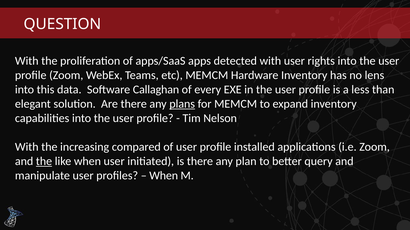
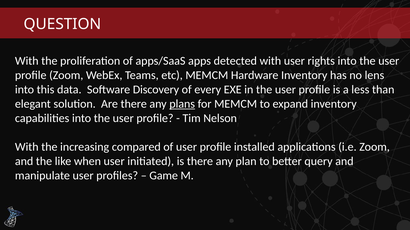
Callaghan: Callaghan -> Discovery (156, 90)
the underline: present -> none (44, 162)
When: When -> Game (164, 176)
